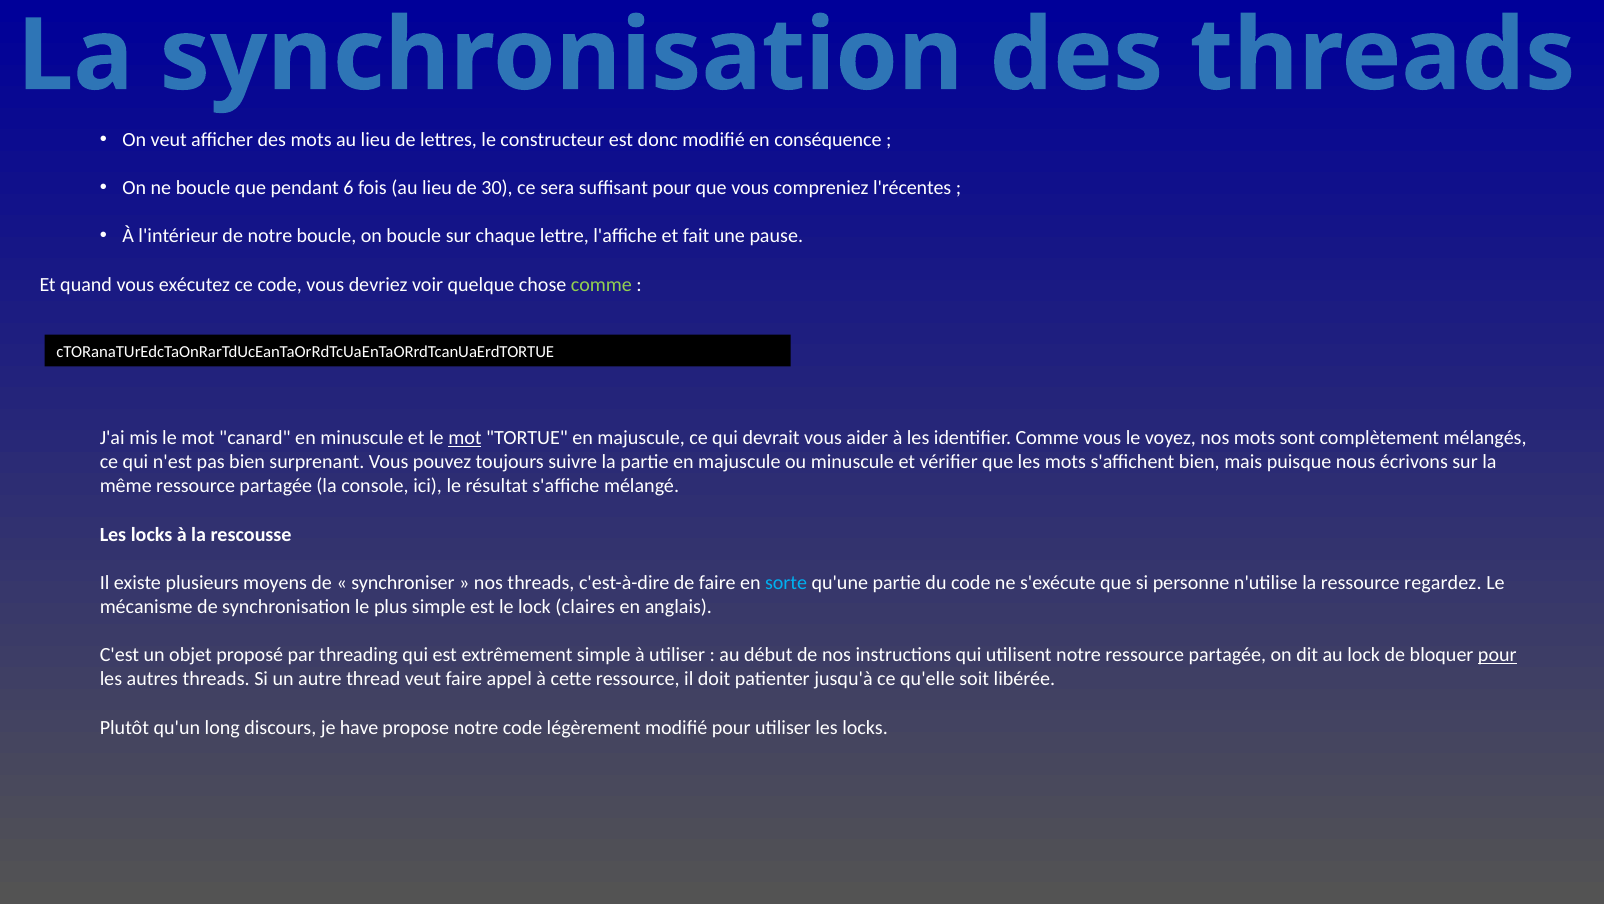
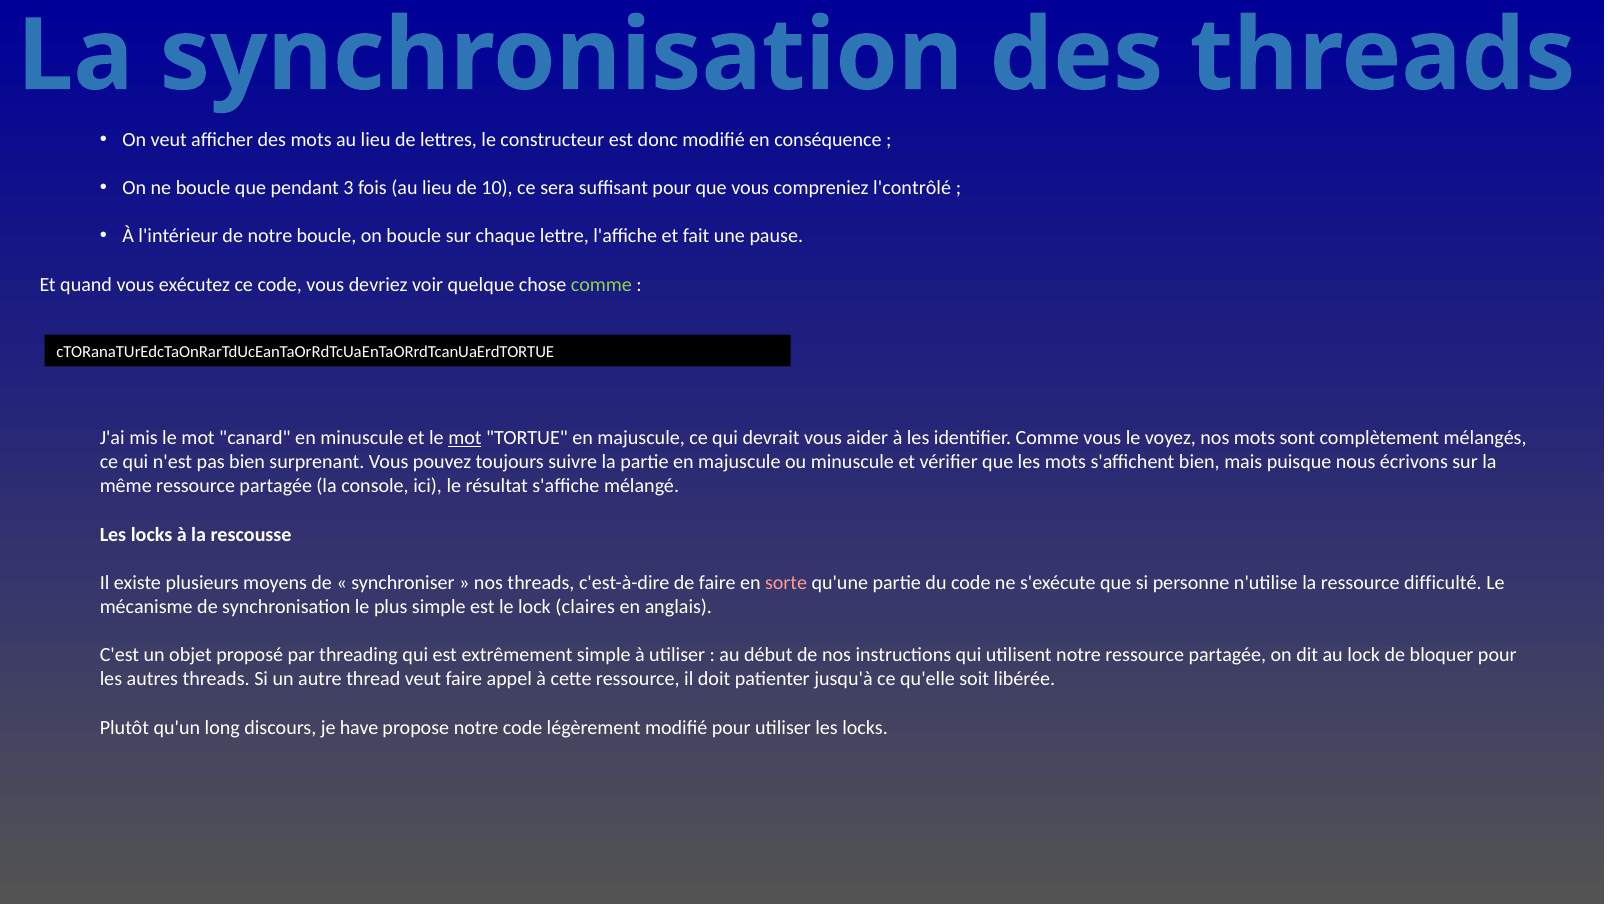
6: 6 -> 3 (349, 188)
30: 30 -> 10 (497, 188)
l'récentes: l'récentes -> l'contrôlé (912, 188)
sorte colour: light blue -> pink (786, 583)
regardez: regardez -> difficulté (1443, 583)
pour underline: present -> none (1497, 655)
